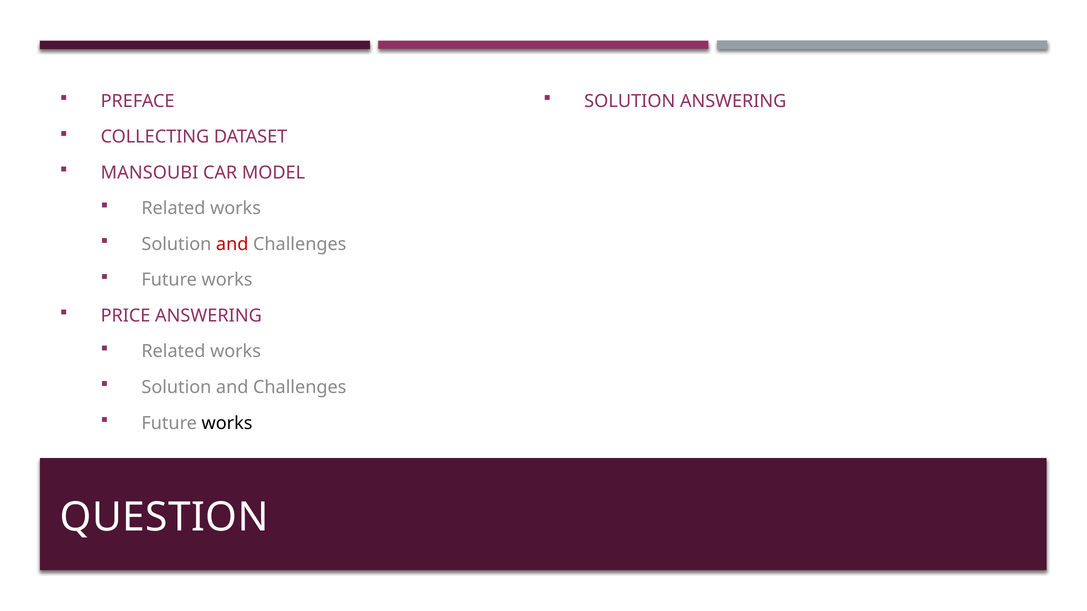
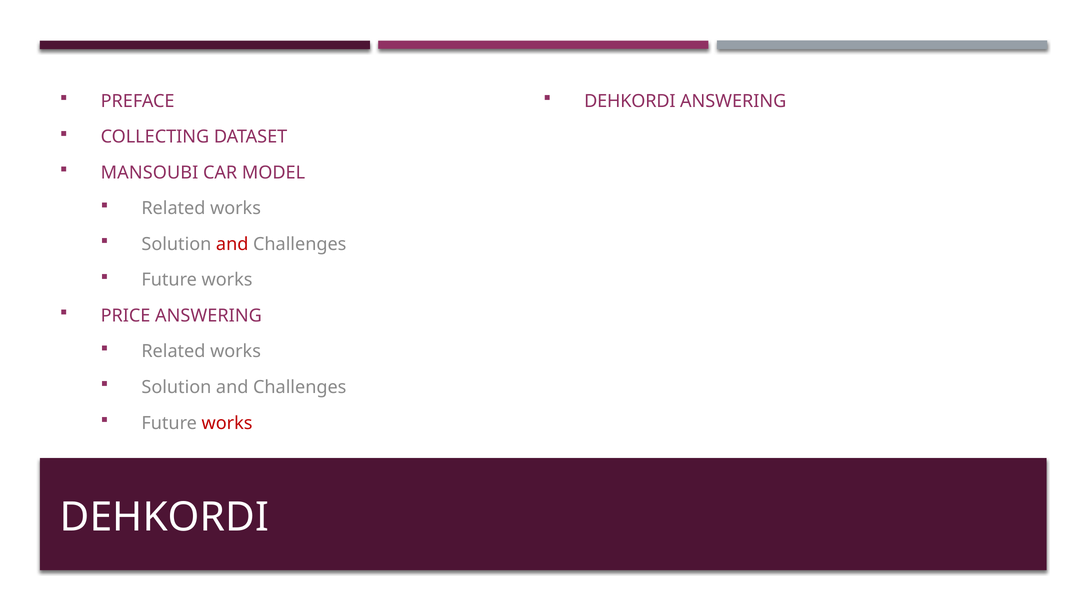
SOLUTION: SOLUTION -> DEHKORDI (630, 101)
works colour: black -> red (227, 423)
QUESTION: QUESTION -> DEHKORDI (164, 518)
